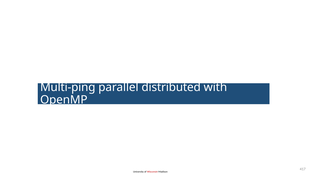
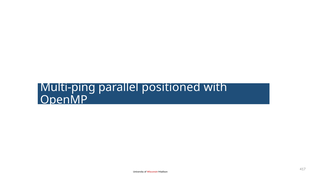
distributed: distributed -> positioned (171, 87)
